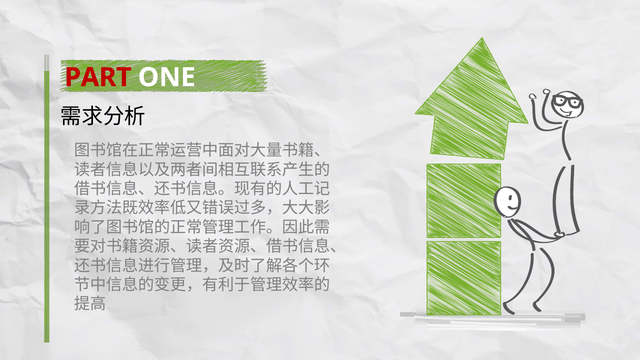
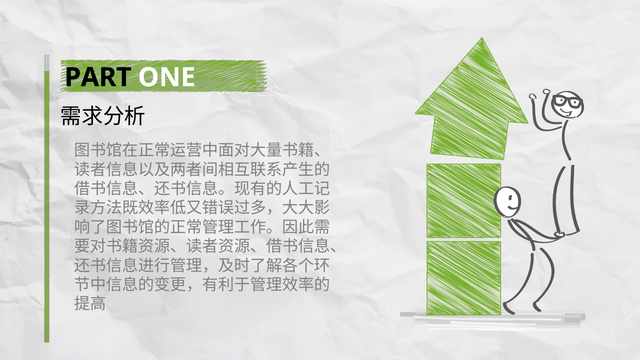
PART colour: red -> black (98, 77)
